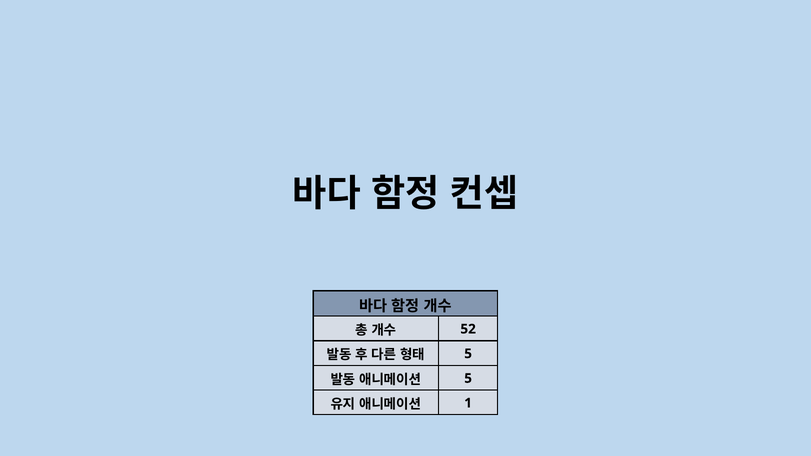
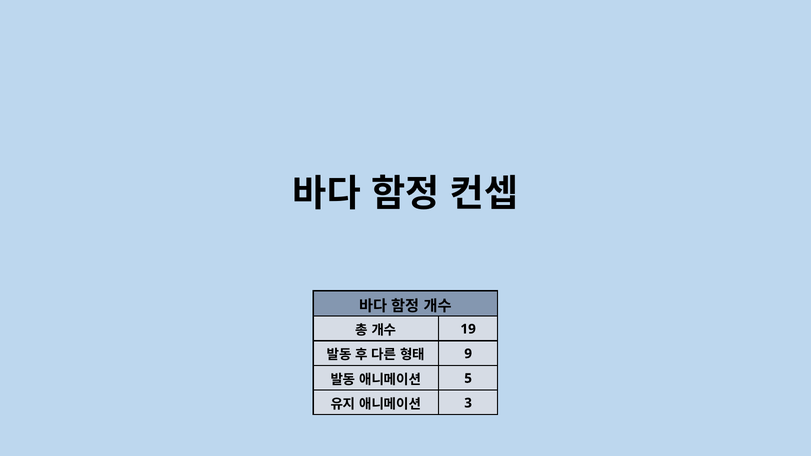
52: 52 -> 19 (468, 329)
5: 5 -> 9 (468, 354)
1: 1 -> 3 (468, 403)
